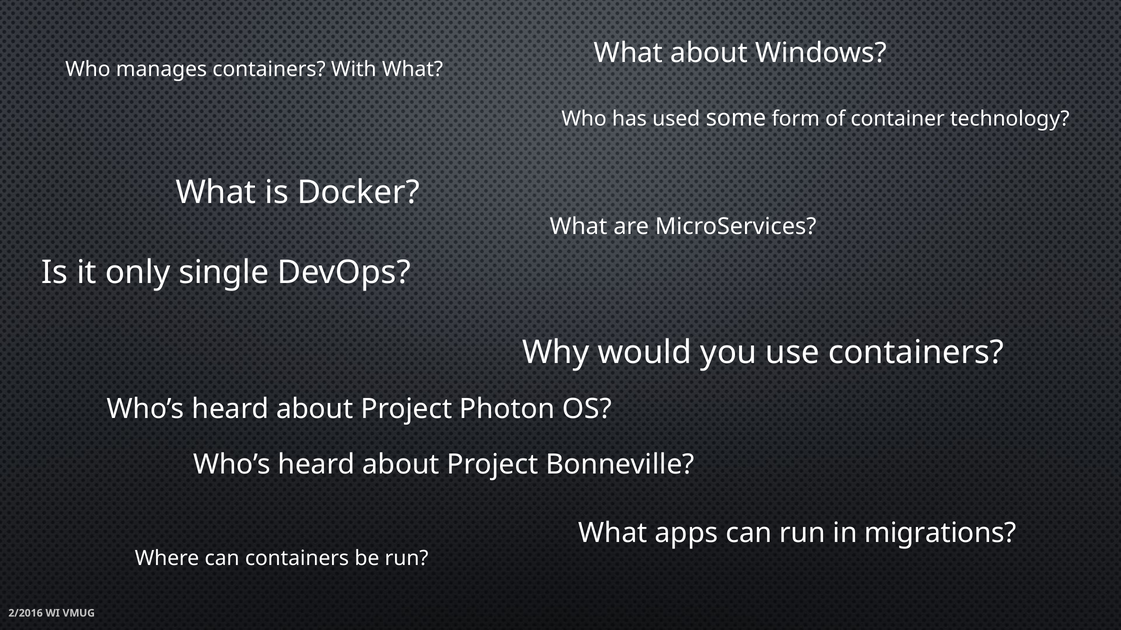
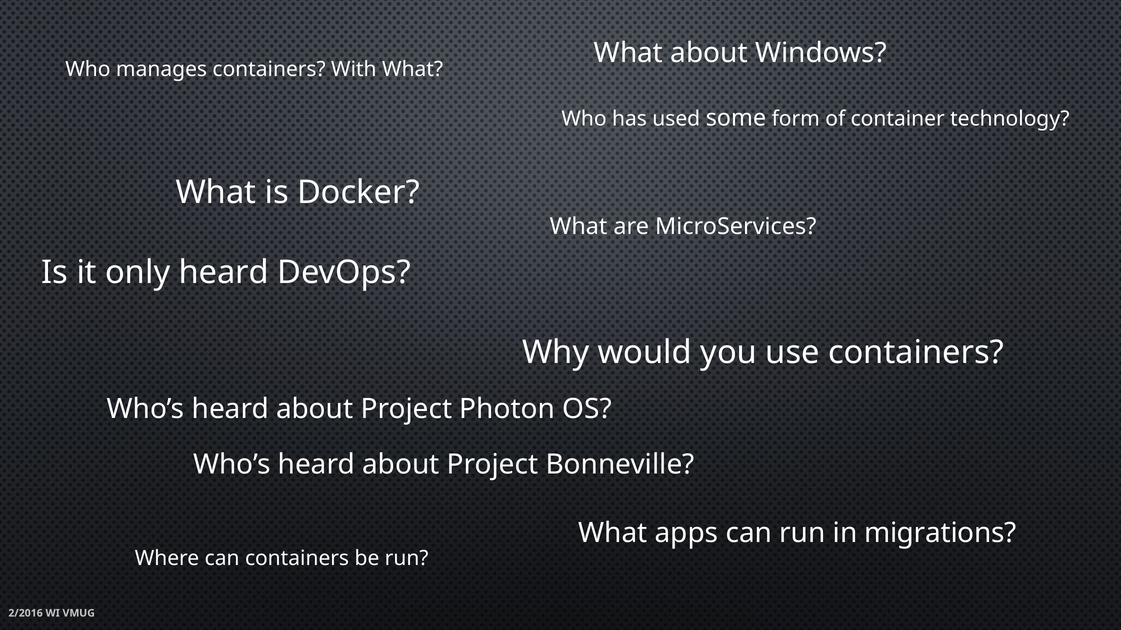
only single: single -> heard (224, 273)
